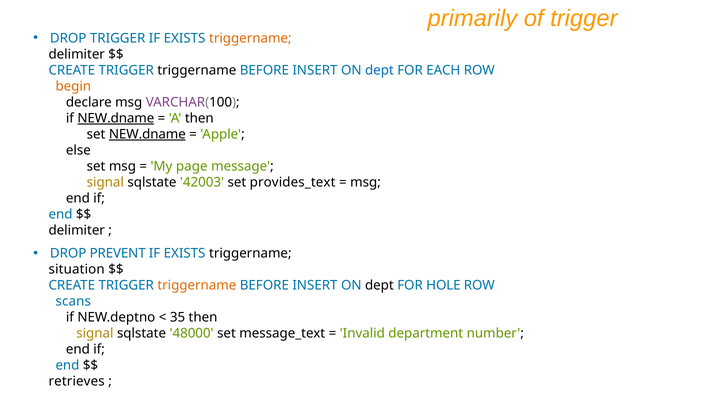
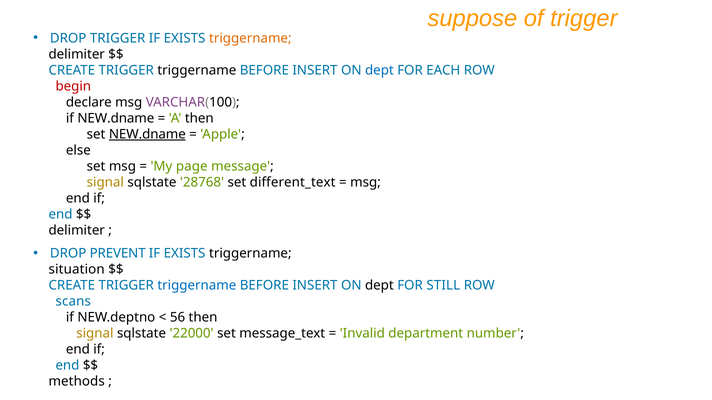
primarily: primarily -> suppose (472, 19)
begin colour: orange -> red (73, 86)
NEW.dname underline: present -> none (116, 118)
42003: 42003 -> 28768 (202, 182)
provides_text: provides_text -> different_text (293, 182)
triggername colour: orange -> blue (197, 286)
HOLE: HOLE -> STILL (443, 286)
35: 35 -> 56 (178, 318)
48000: 48000 -> 22000 (192, 334)
retrieves: retrieves -> methods (77, 382)
